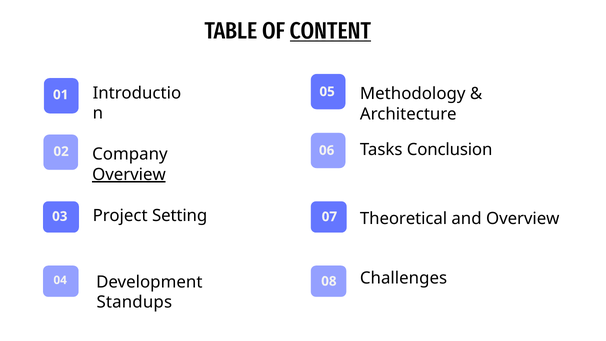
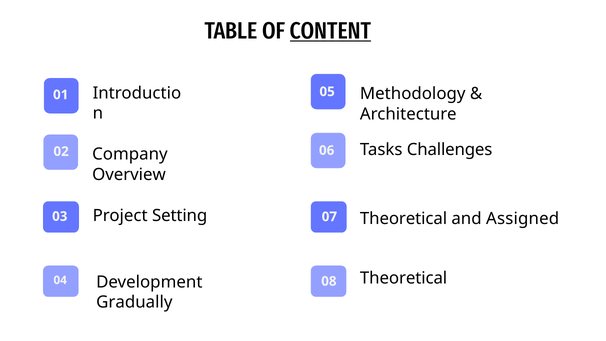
Conclusion: Conclusion -> Challenges (450, 150)
Overview underline: present -> none (129, 174)
and Overview: Overview -> Assigned (523, 219)
Challenges: Challenges -> Theoretical (404, 278)
Standups: Standups -> Gradually (134, 302)
